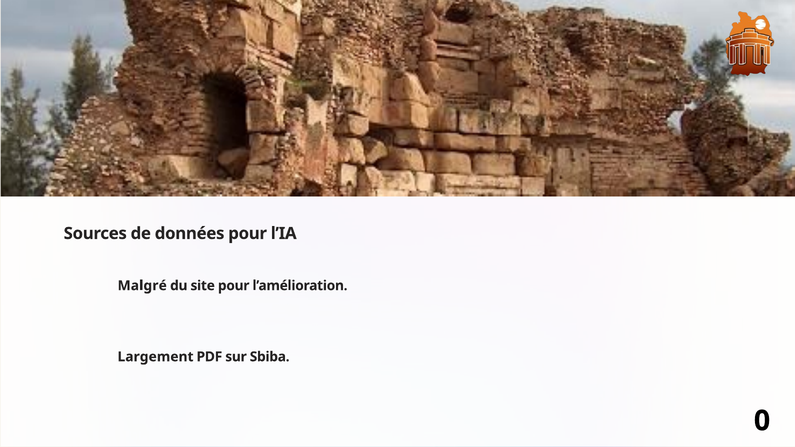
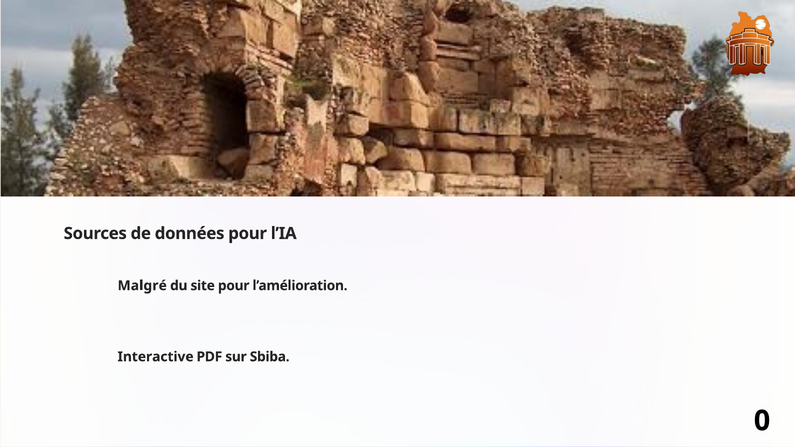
Largement: Largement -> Interactive (156, 357)
